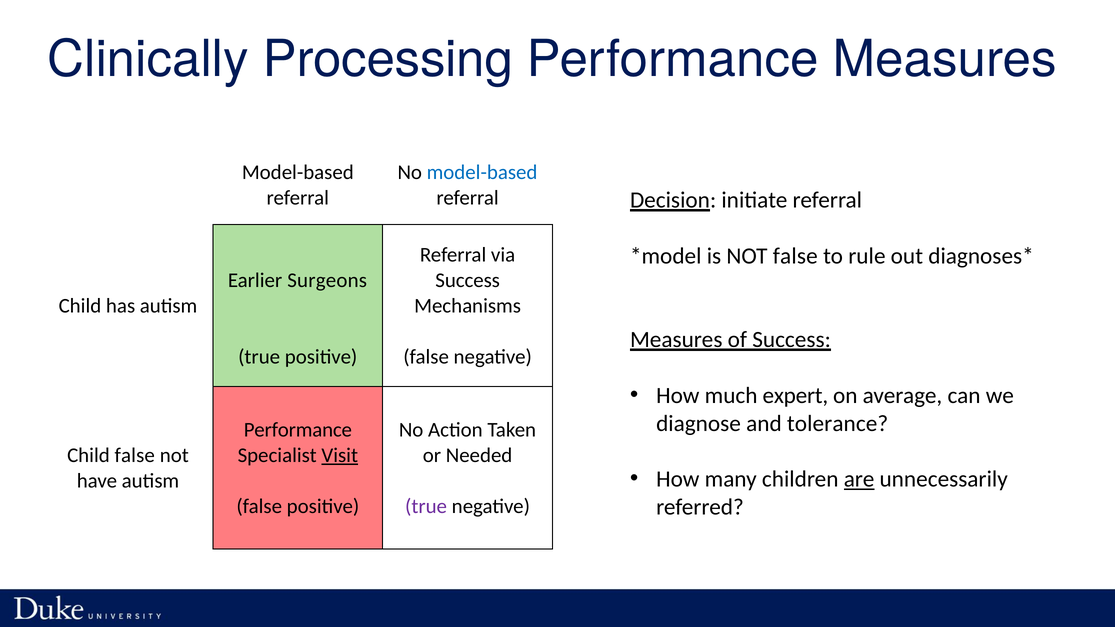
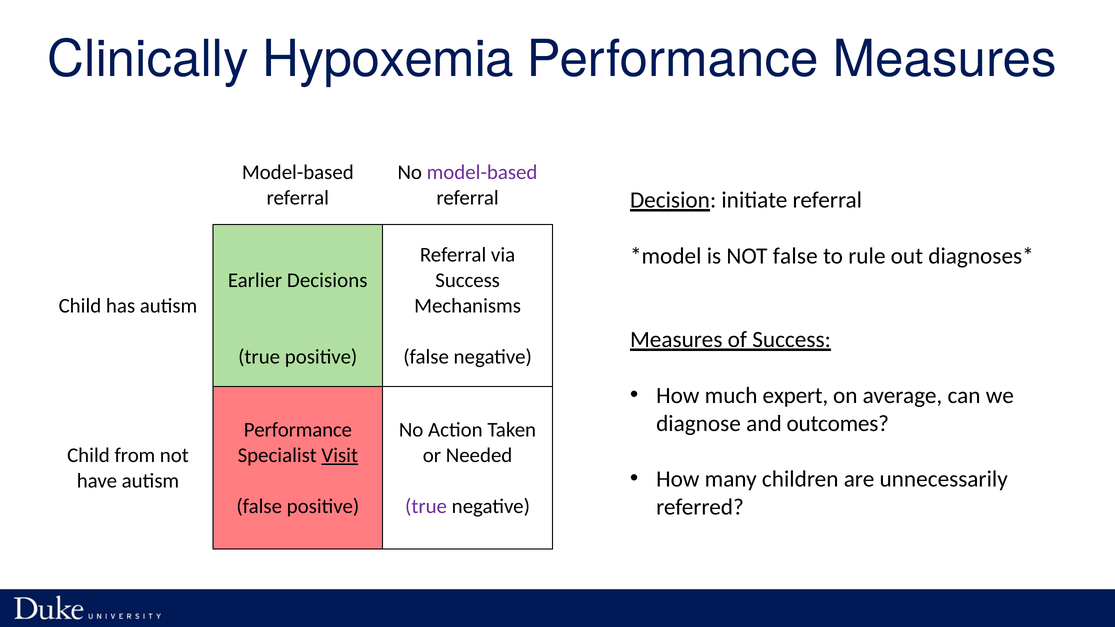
Processing: Processing -> Hypoxemia (388, 60)
model-based colour: blue -> purple (482, 172)
Surgeons: Surgeons -> Decisions (327, 280)
tolerance: tolerance -> outcomes (838, 423)
Child false: false -> from (135, 455)
are underline: present -> none (859, 479)
